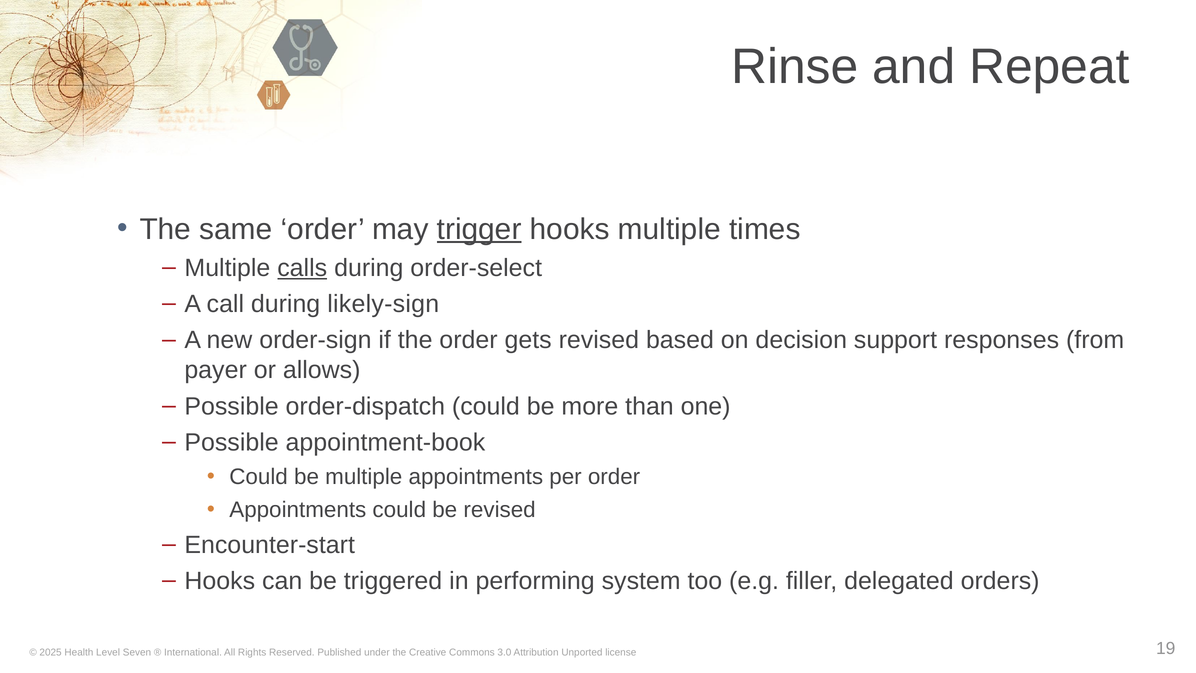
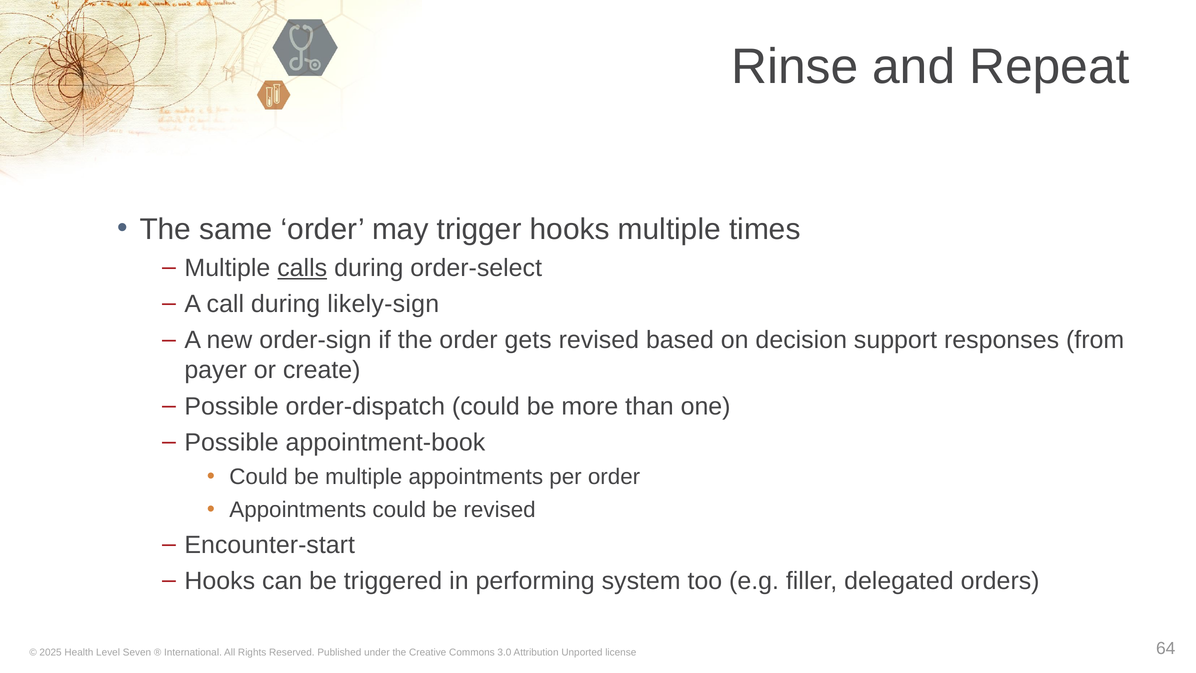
trigger underline: present -> none (479, 229)
allows: allows -> create (322, 370)
19: 19 -> 64 (1166, 648)
